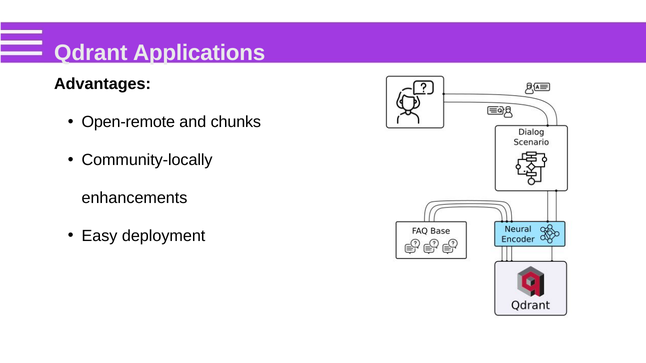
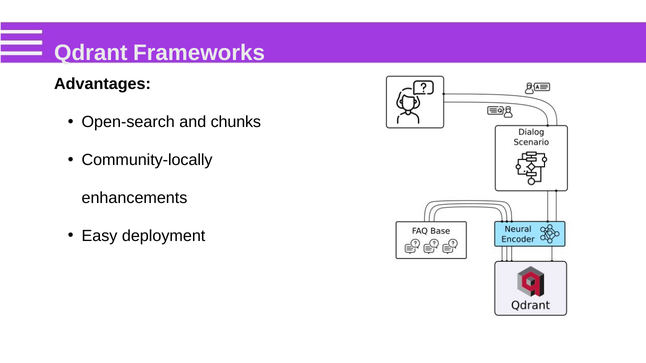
Applications: Applications -> Frameworks (199, 53)
Open-remote: Open-remote -> Open-search (128, 122)
